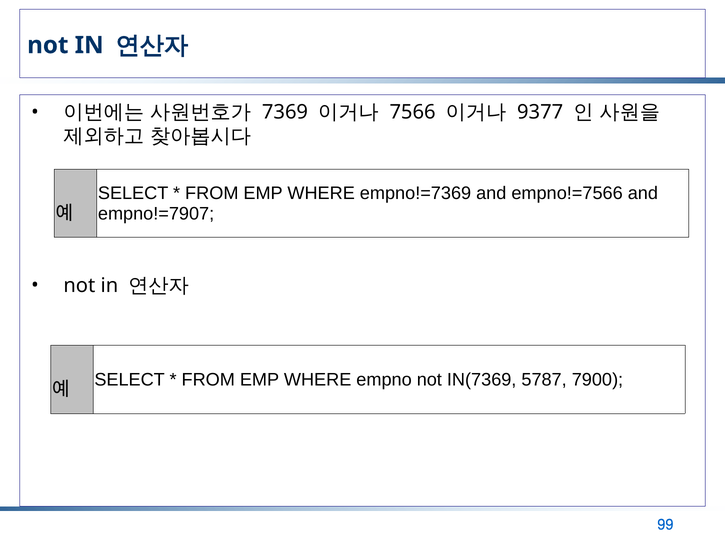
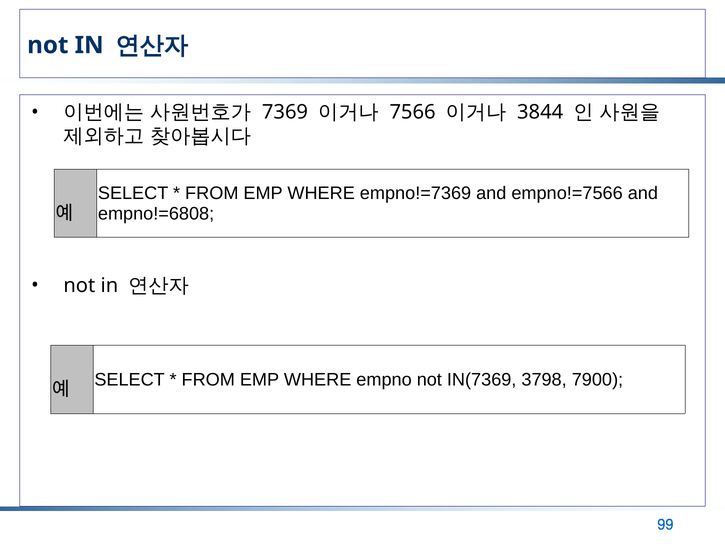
9377: 9377 -> 3844 (540, 112)
empno!=7907: empno!=7907 -> empno!=6808 (156, 214)
5787: 5787 -> 3798 (544, 379)
